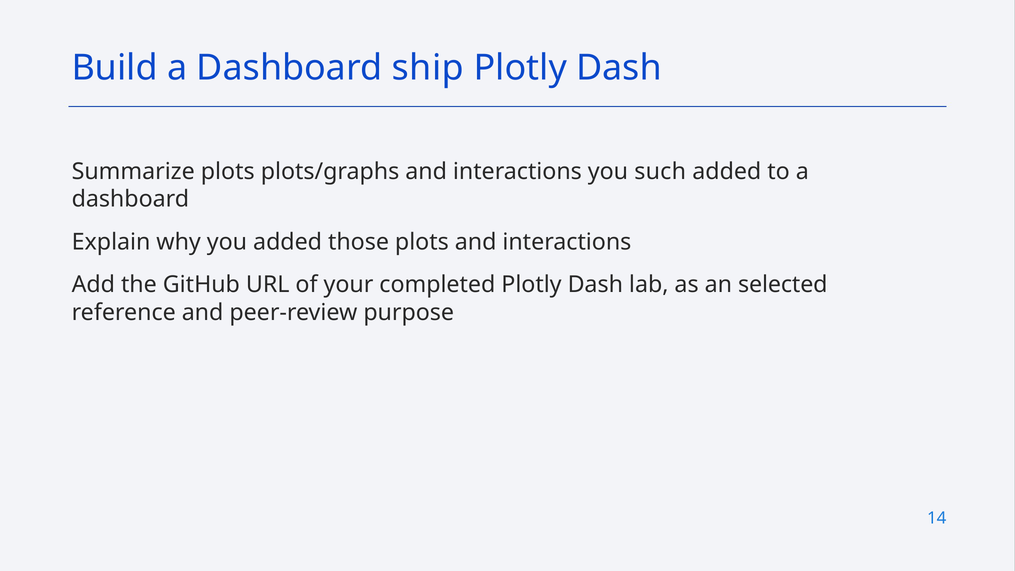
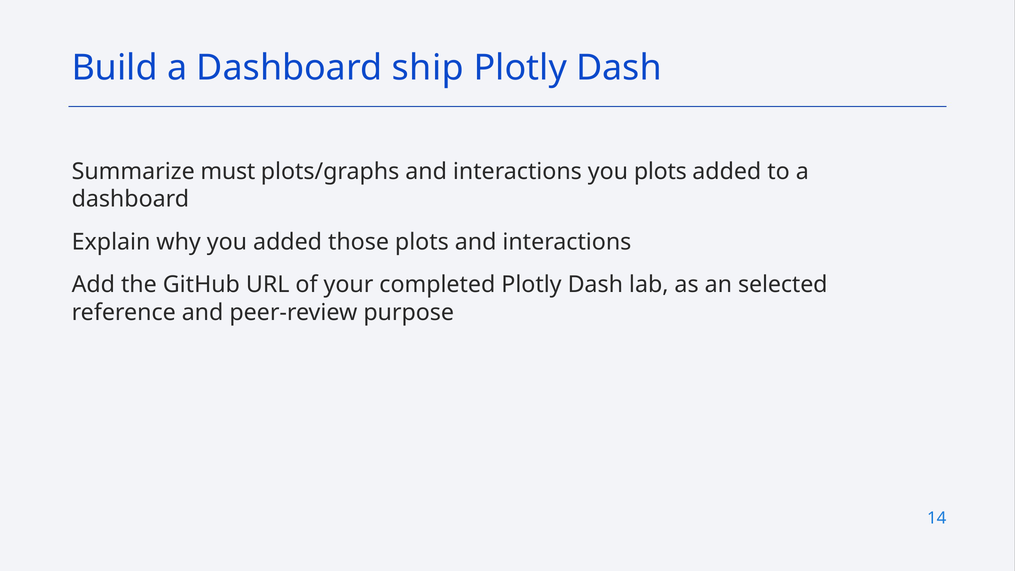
Summarize plots: plots -> must (228, 171)
you such: such -> plots (660, 171)
